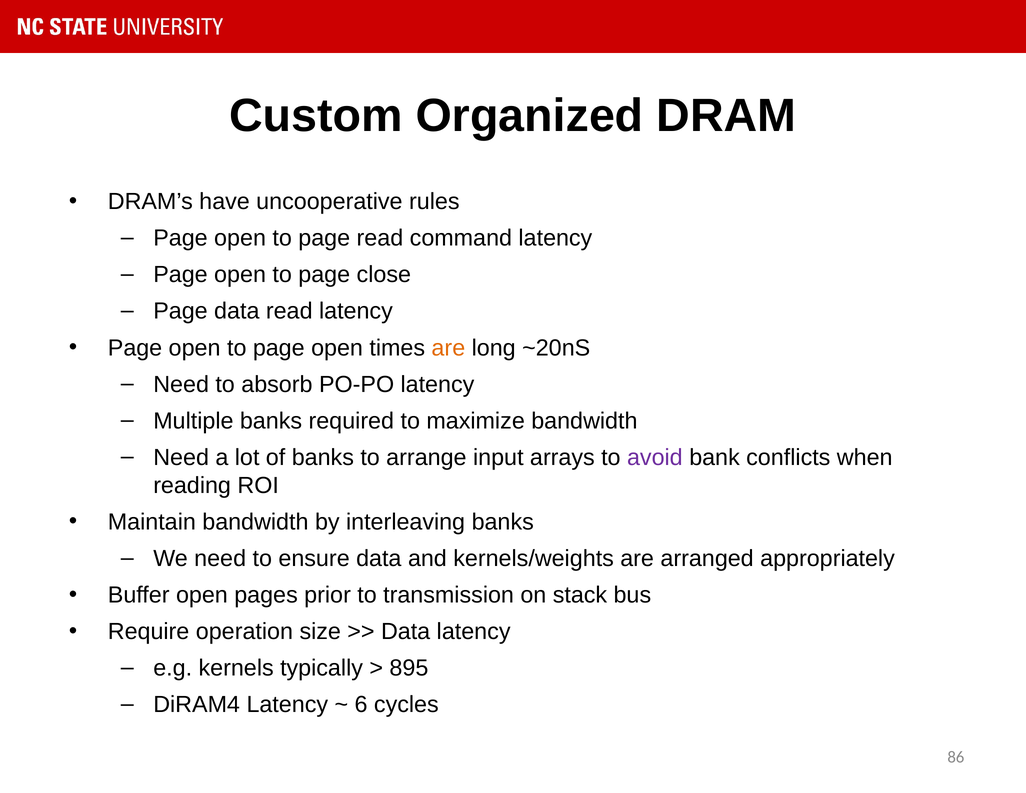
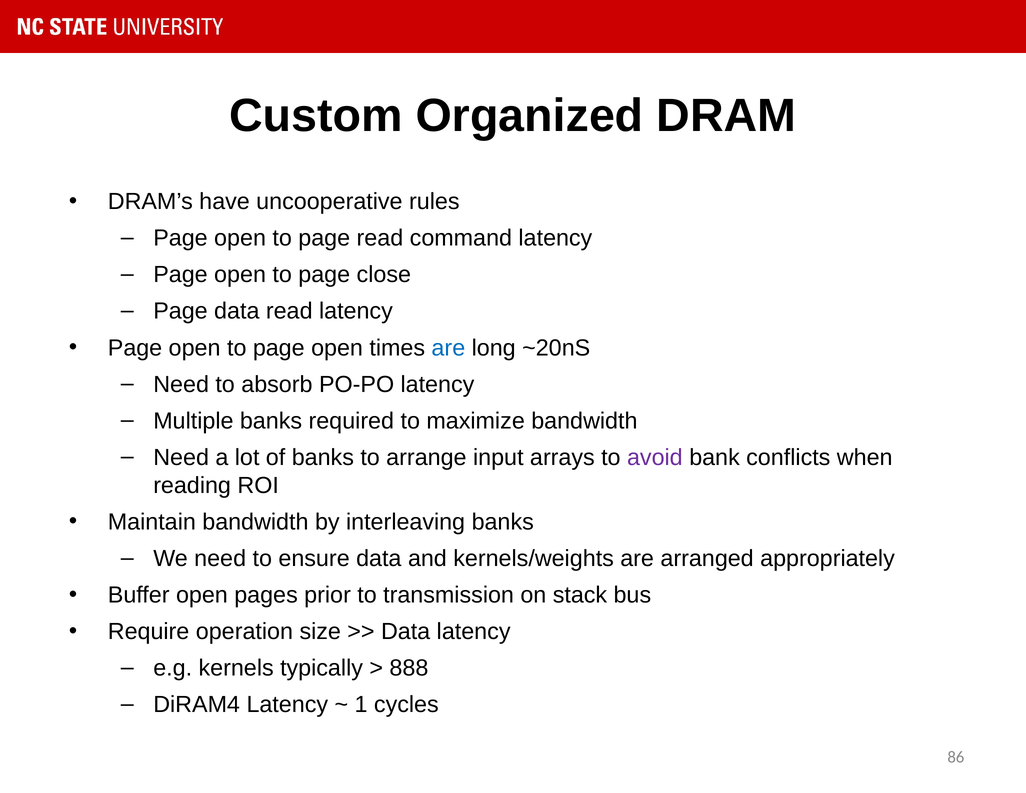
are colour: orange -> blue (448, 348)
895: 895 -> 888 (409, 668)
6: 6 -> 1 (361, 705)
